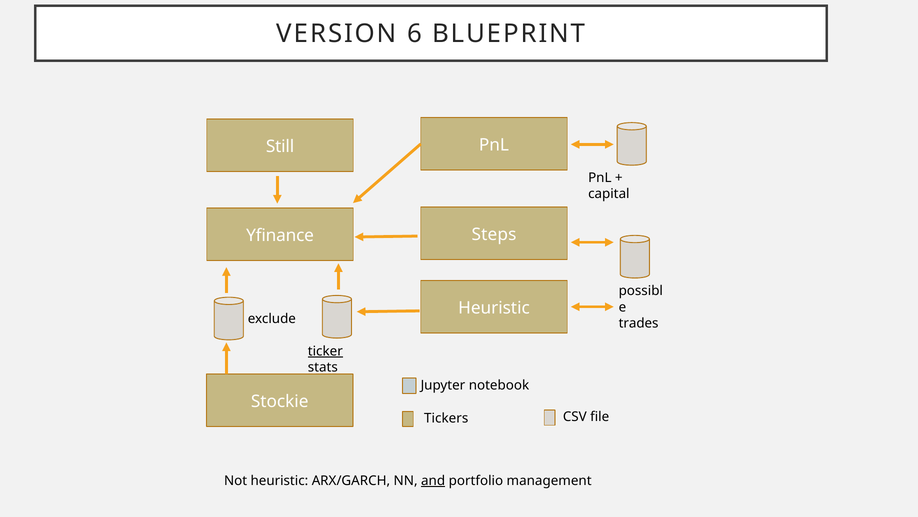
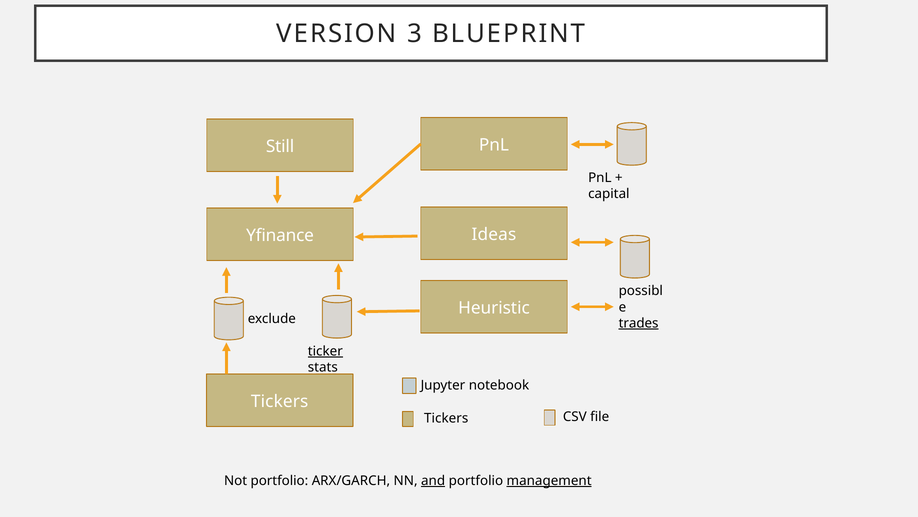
6: 6 -> 3 (414, 33)
Steps: Steps -> Ideas (494, 234)
trades underline: none -> present (639, 323)
Stockie: Stockie -> Tickers (280, 401)
Not heuristic: heuristic -> portfolio (279, 480)
management underline: none -> present (549, 480)
